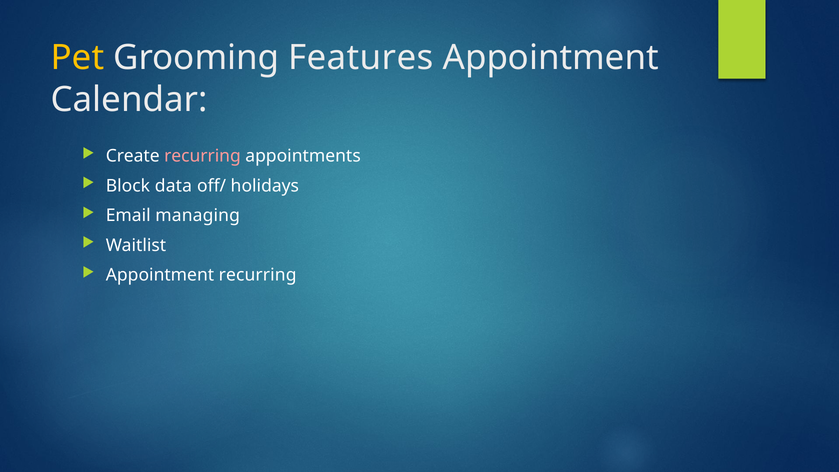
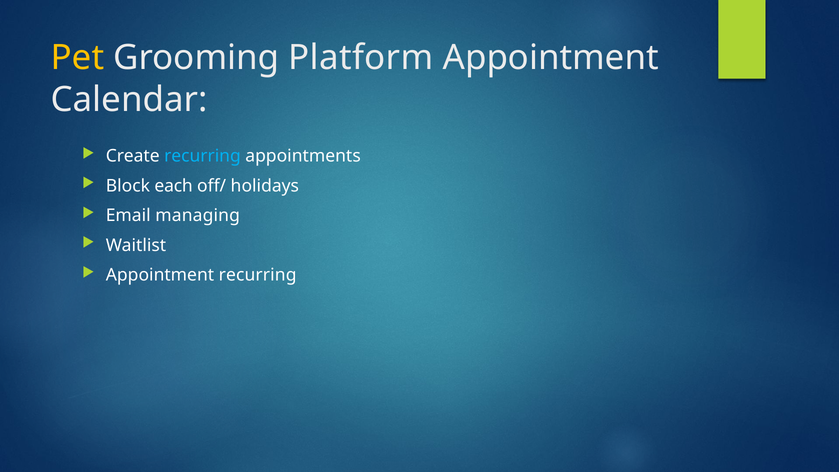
Features: Features -> Platform (361, 58)
recurring colour: pink -> light blue (202, 156)
data: data -> each (174, 186)
